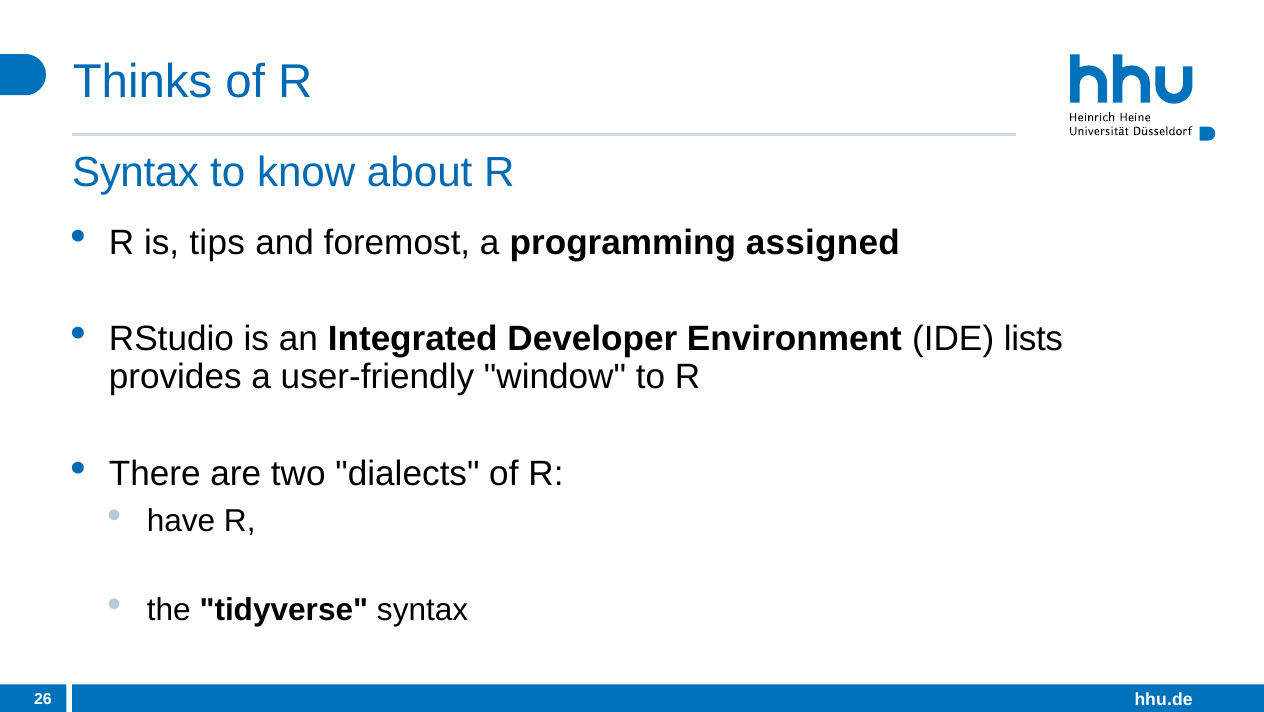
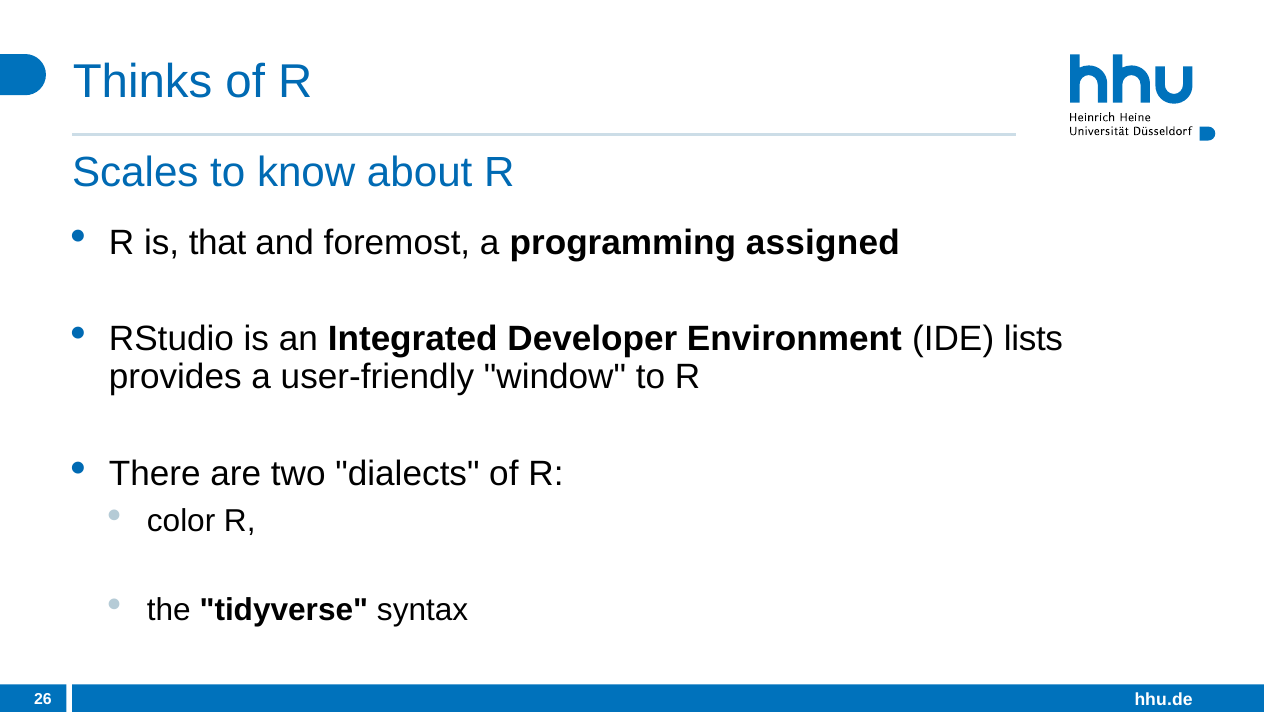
Syntax: Syntax -> Scales (135, 173)
tips: tips -> that (217, 242)
have: have -> color (181, 521)
